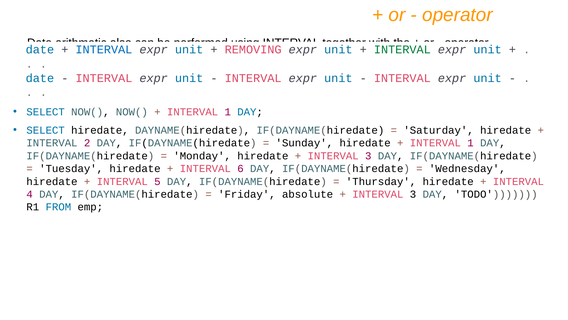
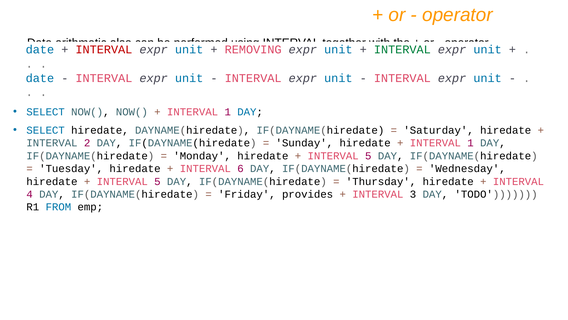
INTERVAL colour: blue -> red (104, 50)
3: 3 -> 5 (368, 156)
absolute: absolute -> provides (308, 194)
